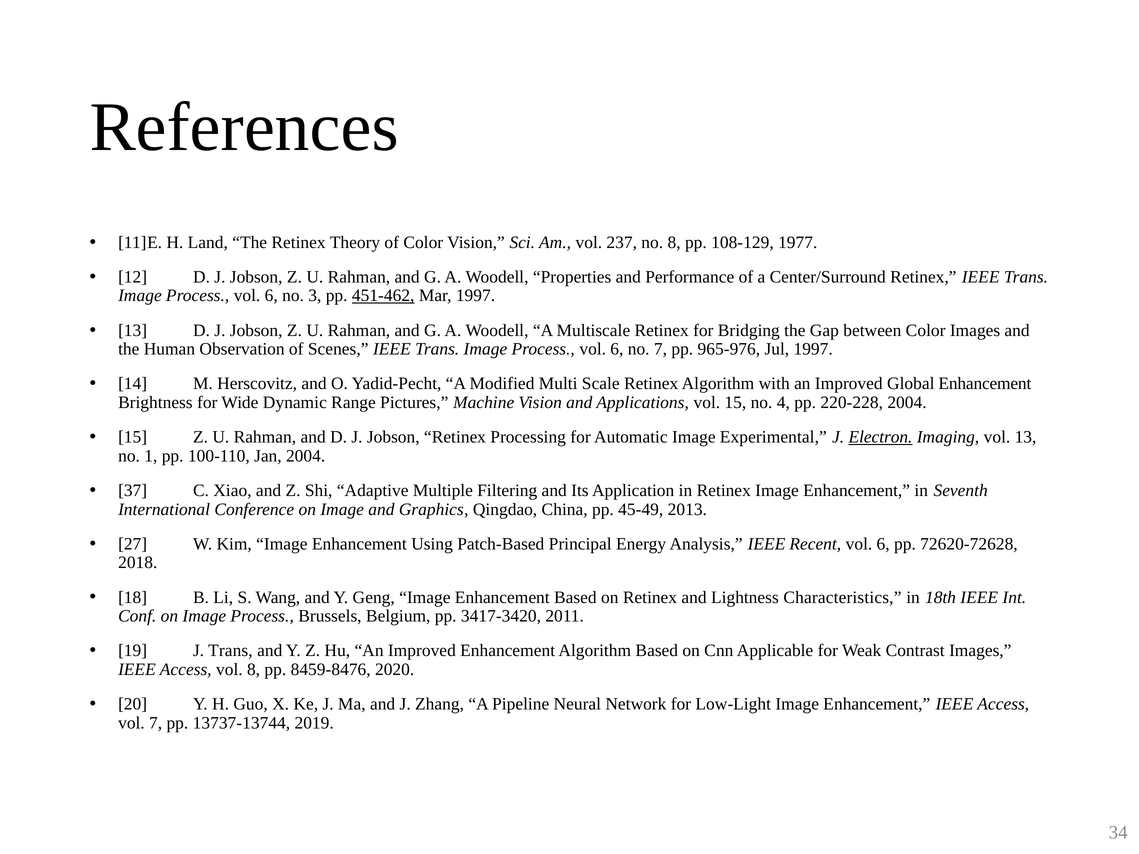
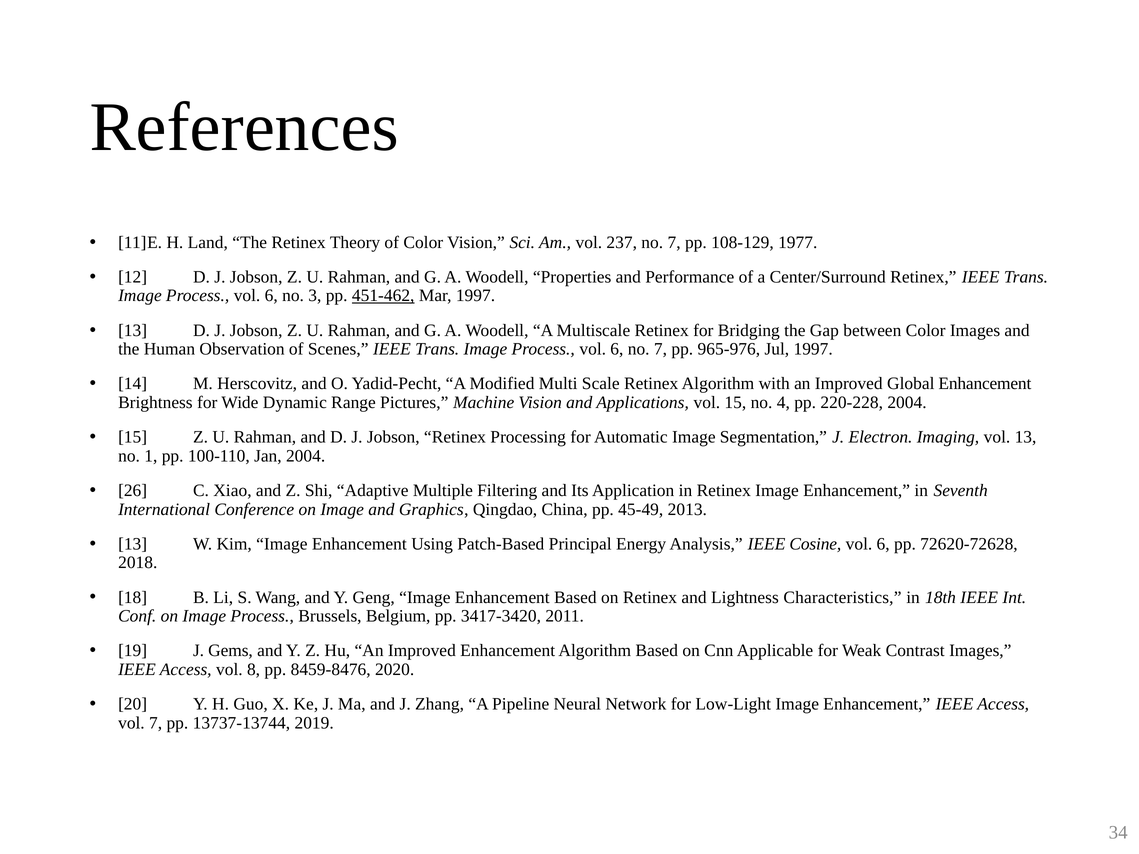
237 no 8: 8 -> 7 (674, 242)
Experimental: Experimental -> Segmentation (773, 437)
Electron underline: present -> none (881, 437)
37: 37 -> 26 (133, 491)
27: 27 -> 13 (133, 544)
Recent: Recent -> Cosine (815, 544)
J Trans: Trans -> Gems (231, 651)
